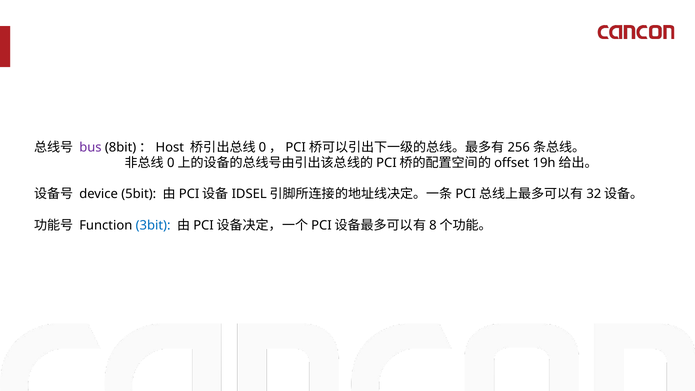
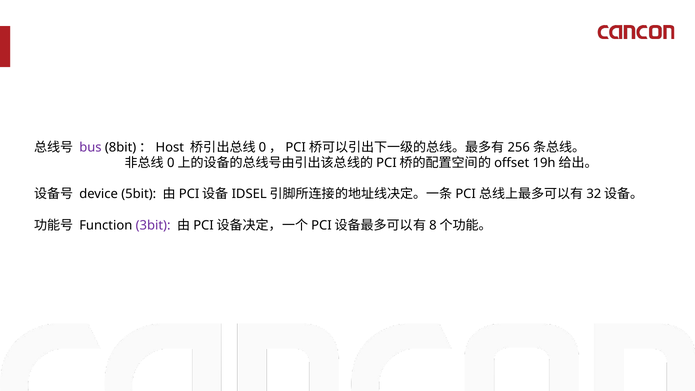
3bit colour: blue -> purple (153, 225)
